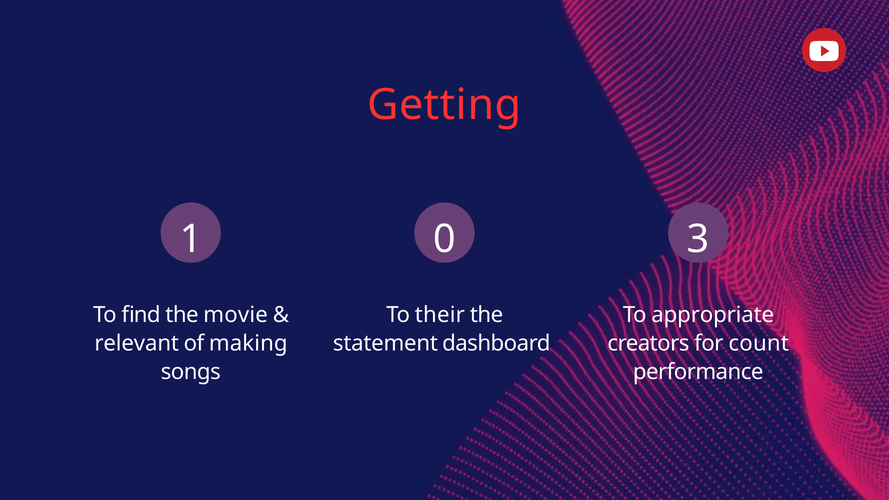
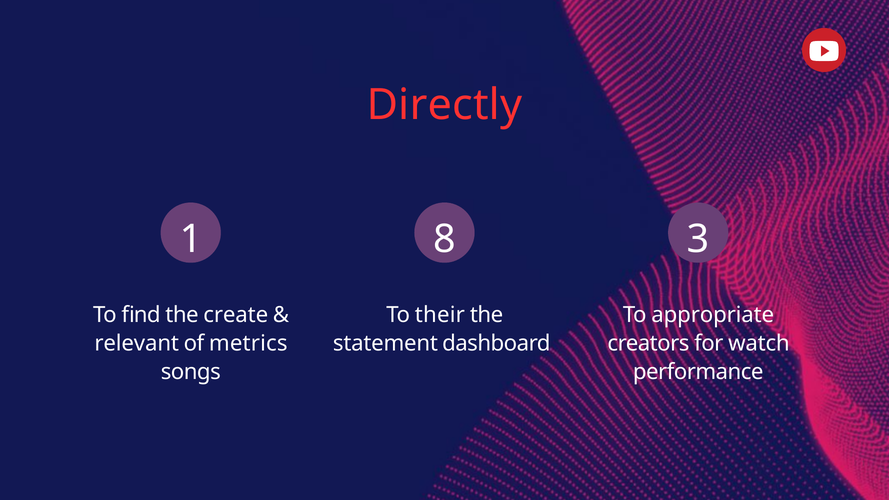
Getting: Getting -> Directly (444, 105)
0: 0 -> 8 (445, 239)
movie: movie -> create (236, 315)
making: making -> metrics (248, 343)
count: count -> watch (759, 343)
